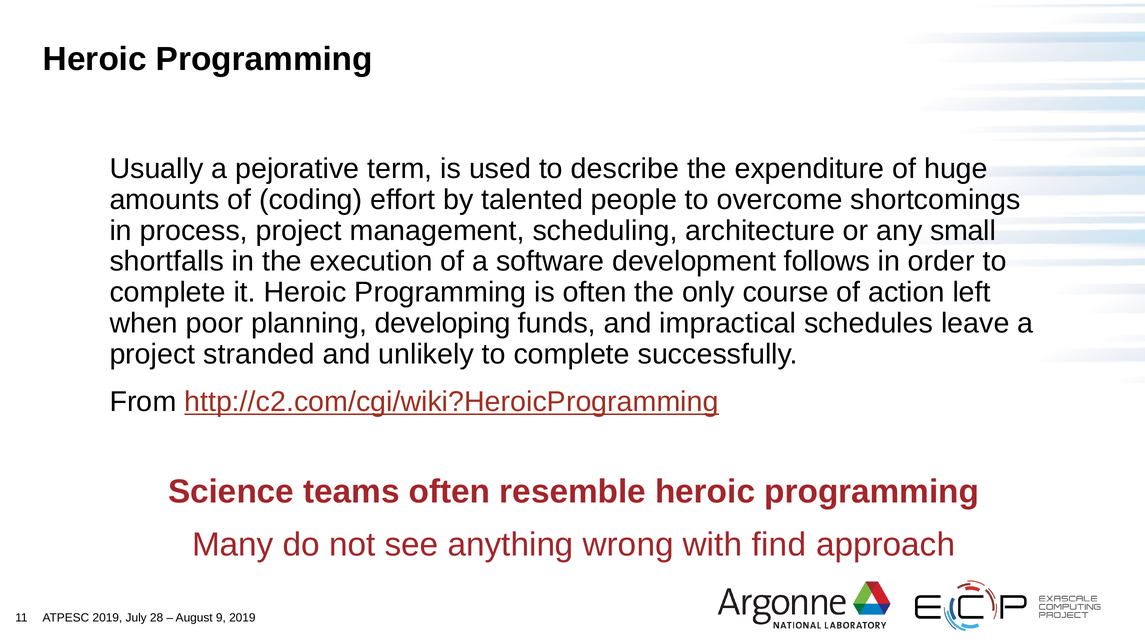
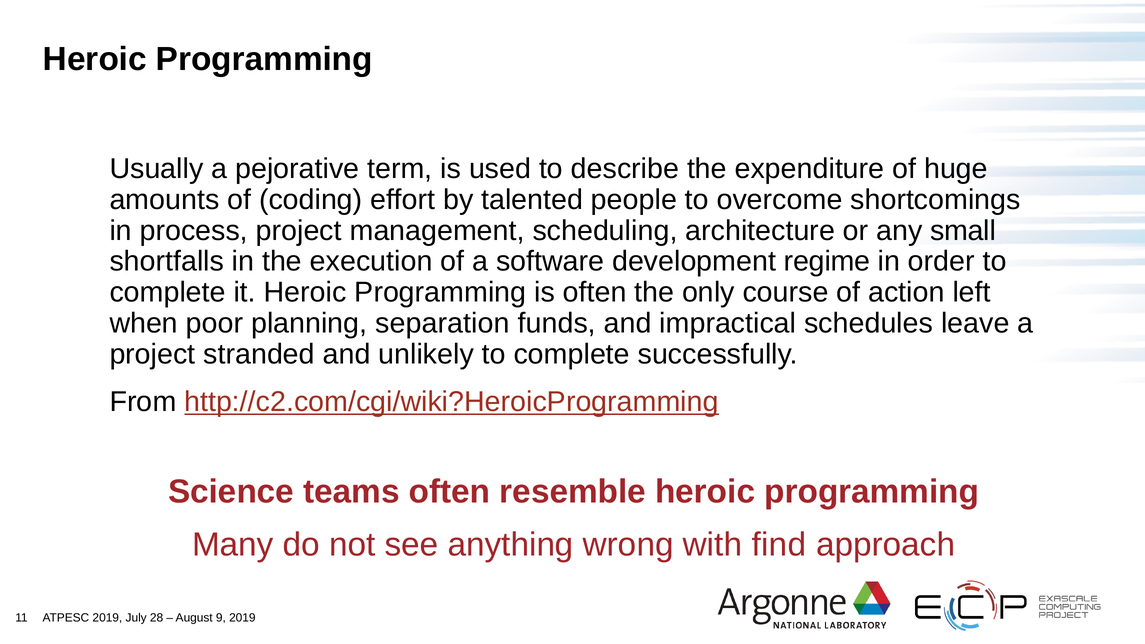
follows: follows -> regime (827, 262)
developing: developing -> separation (442, 323)
